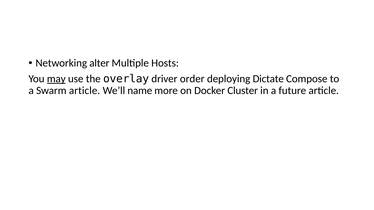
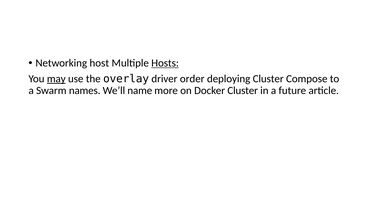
alter: alter -> host (99, 63)
Hosts underline: none -> present (165, 63)
deploying Dictate: Dictate -> Cluster (268, 79)
Swarm article: article -> names (85, 91)
